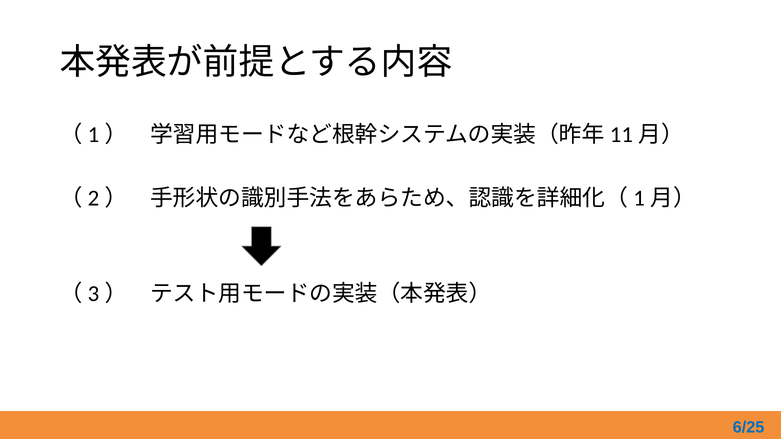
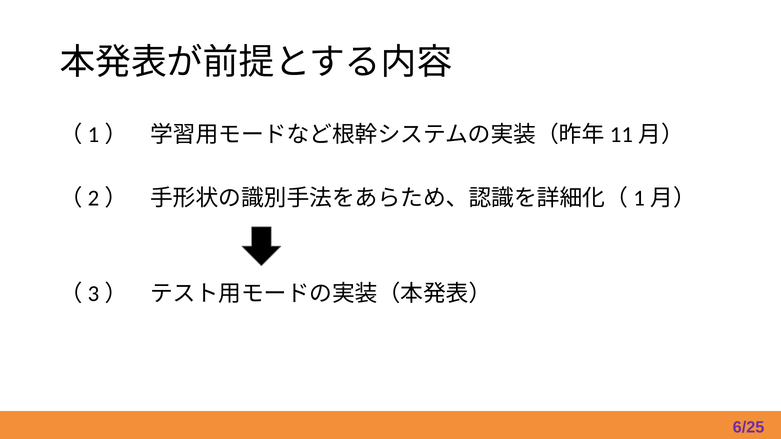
6/25 colour: blue -> purple (749, 427)
